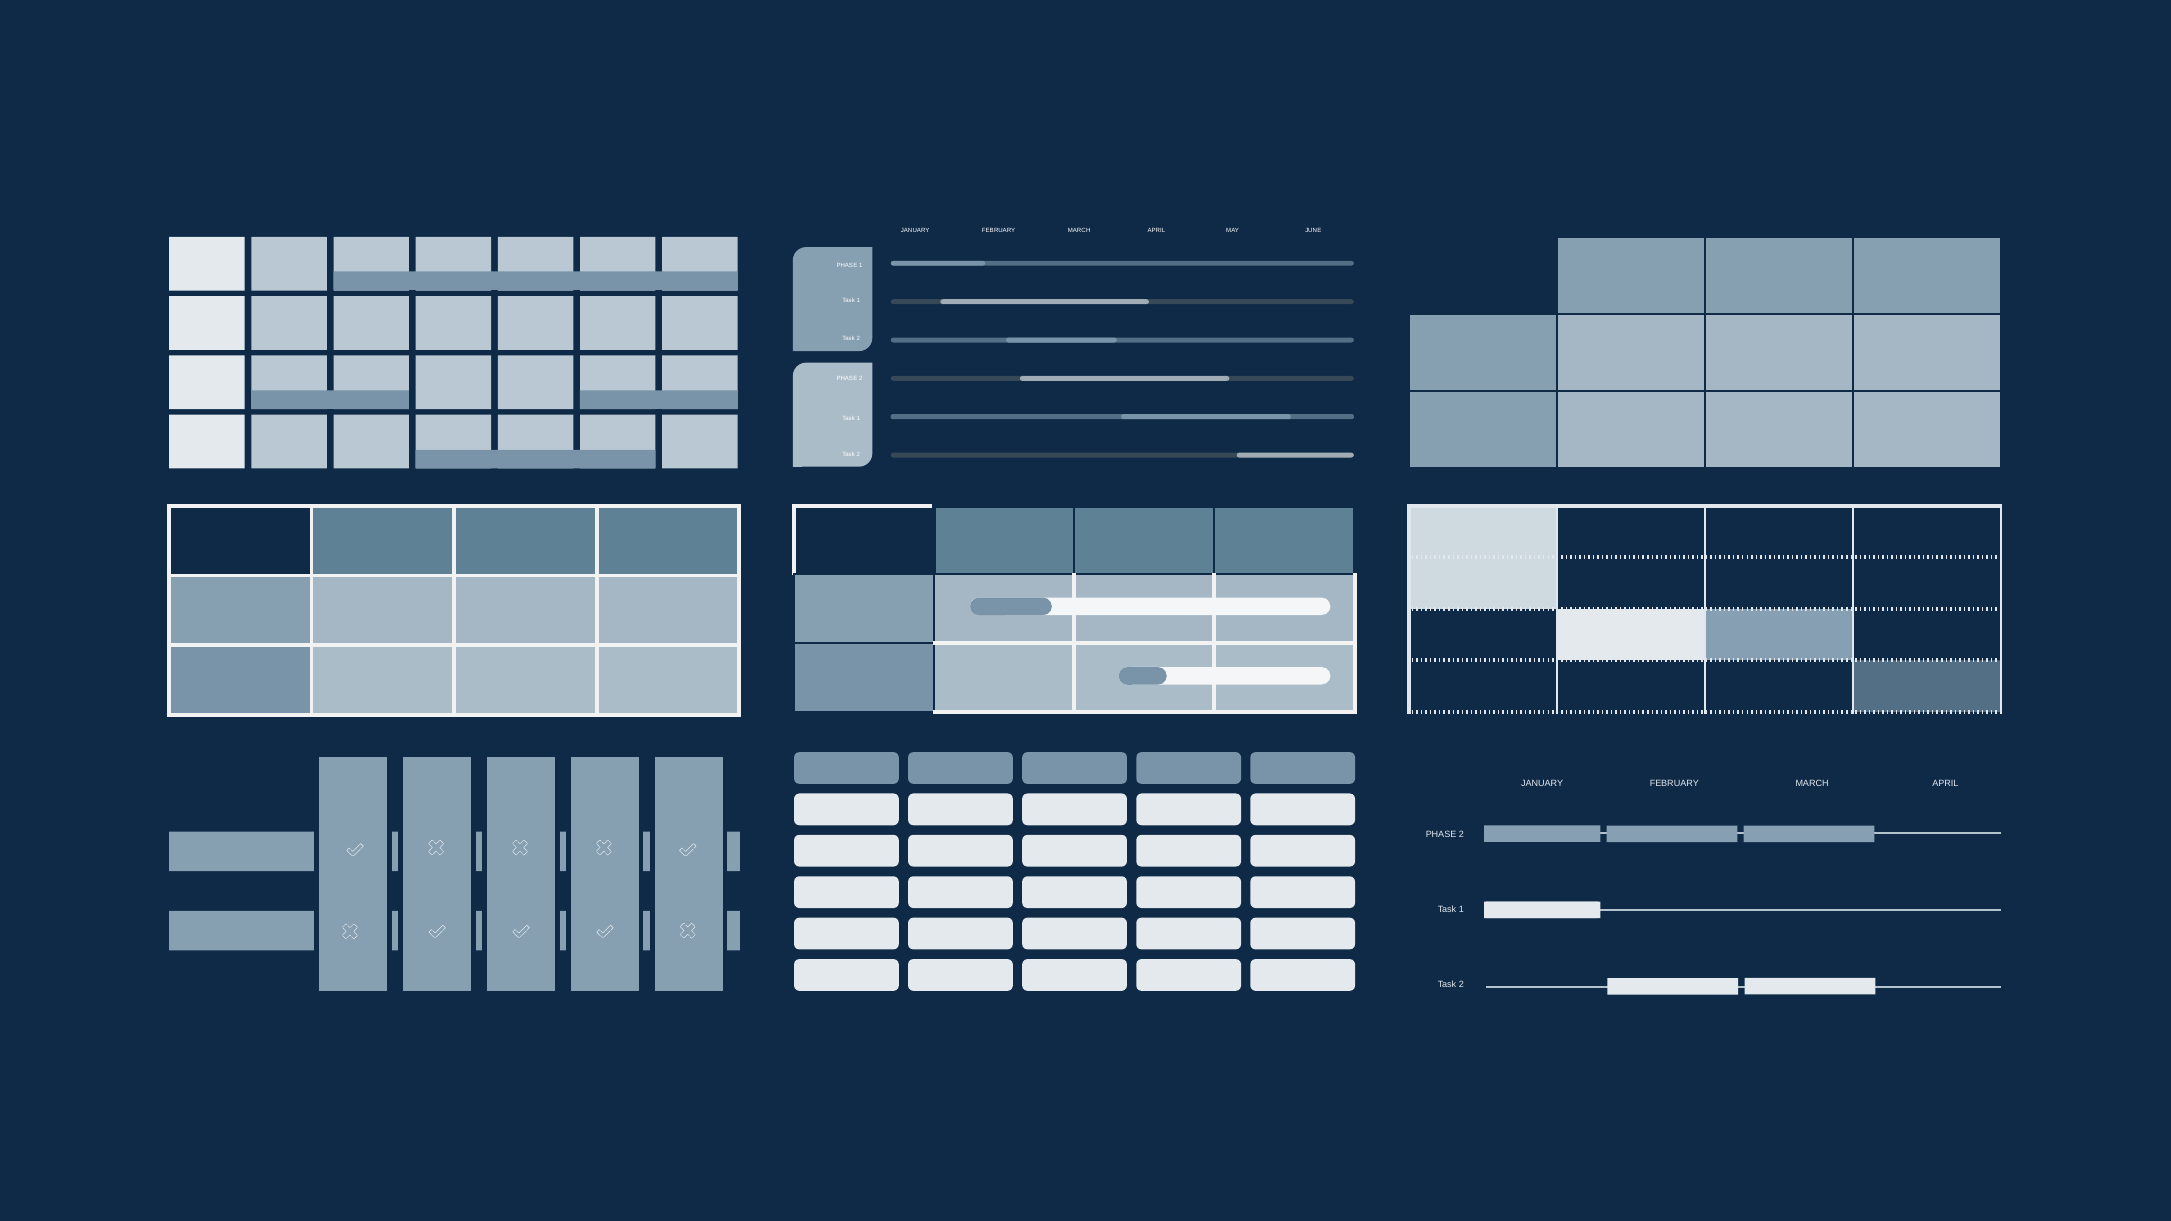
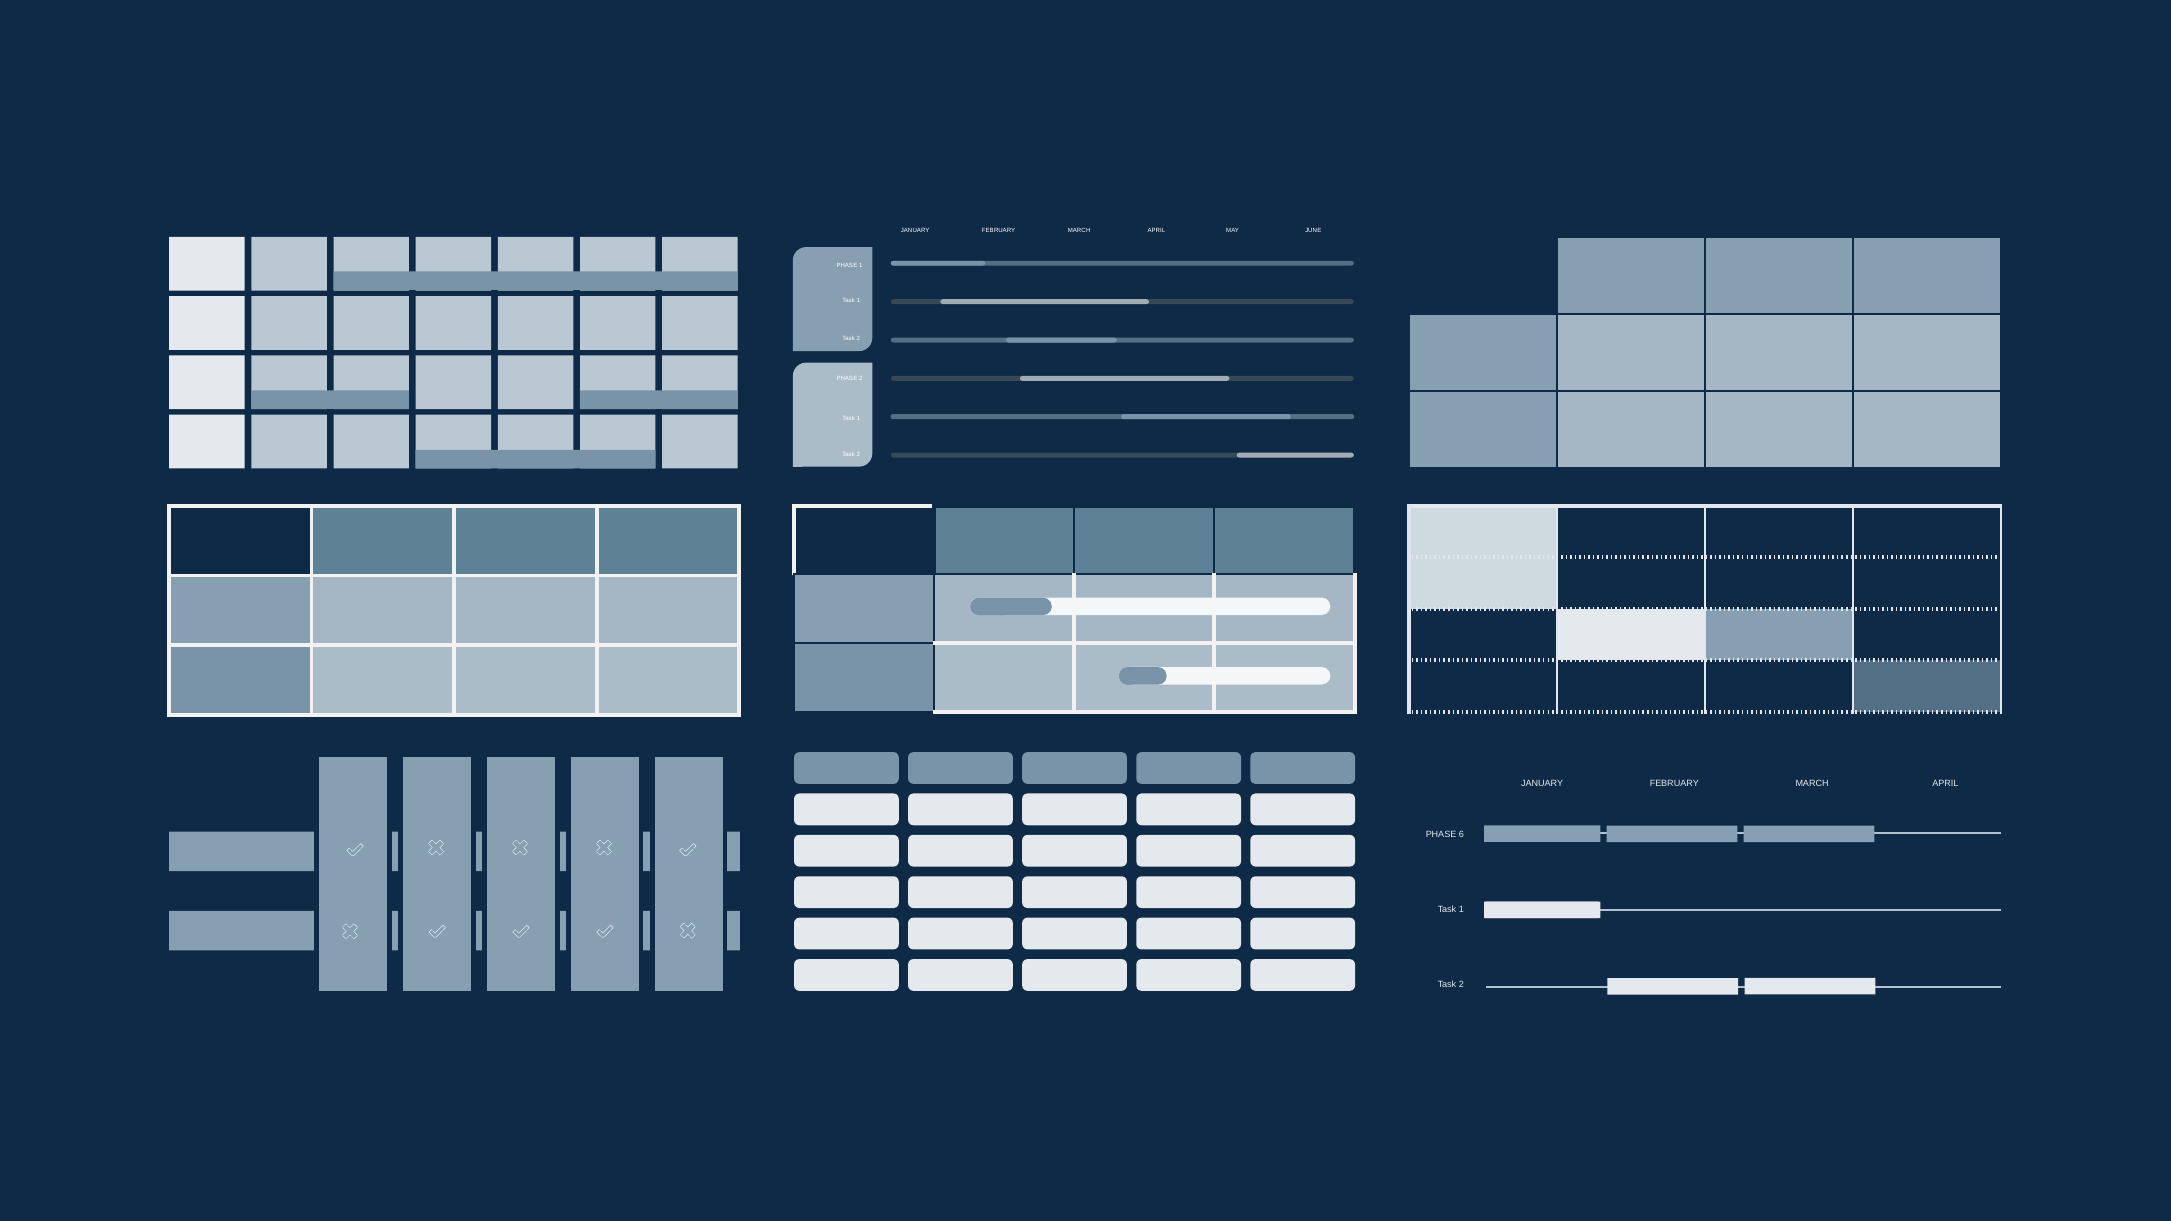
2: 2 -> 6 (1461, 834)
